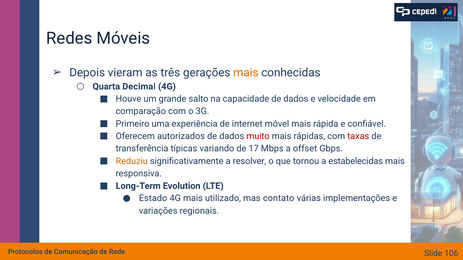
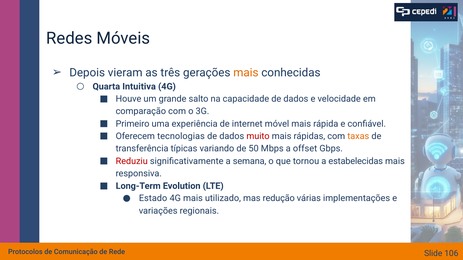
Decimal: Decimal -> Intuitiva (139, 87)
autorizados: autorizados -> tecnologias (181, 136)
taxas colour: red -> orange (358, 136)
17: 17 -> 50 (254, 149)
Reduziu colour: orange -> red (132, 161)
resolver: resolver -> semana (250, 161)
contato: contato -> redução (279, 199)
